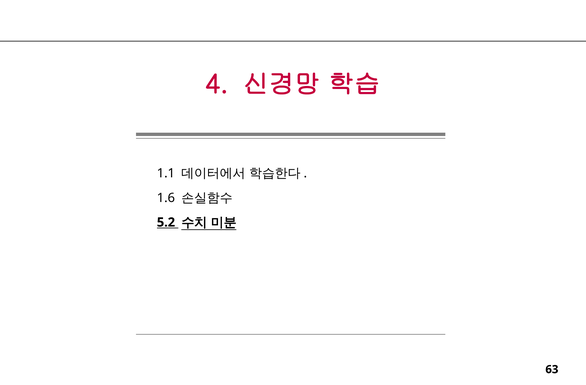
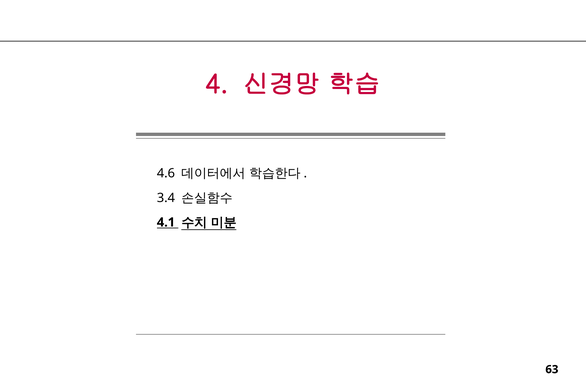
1.1: 1.1 -> 4.6 (166, 173)
1.6: 1.6 -> 3.4 (166, 198)
5.2: 5.2 -> 4.1 (166, 222)
